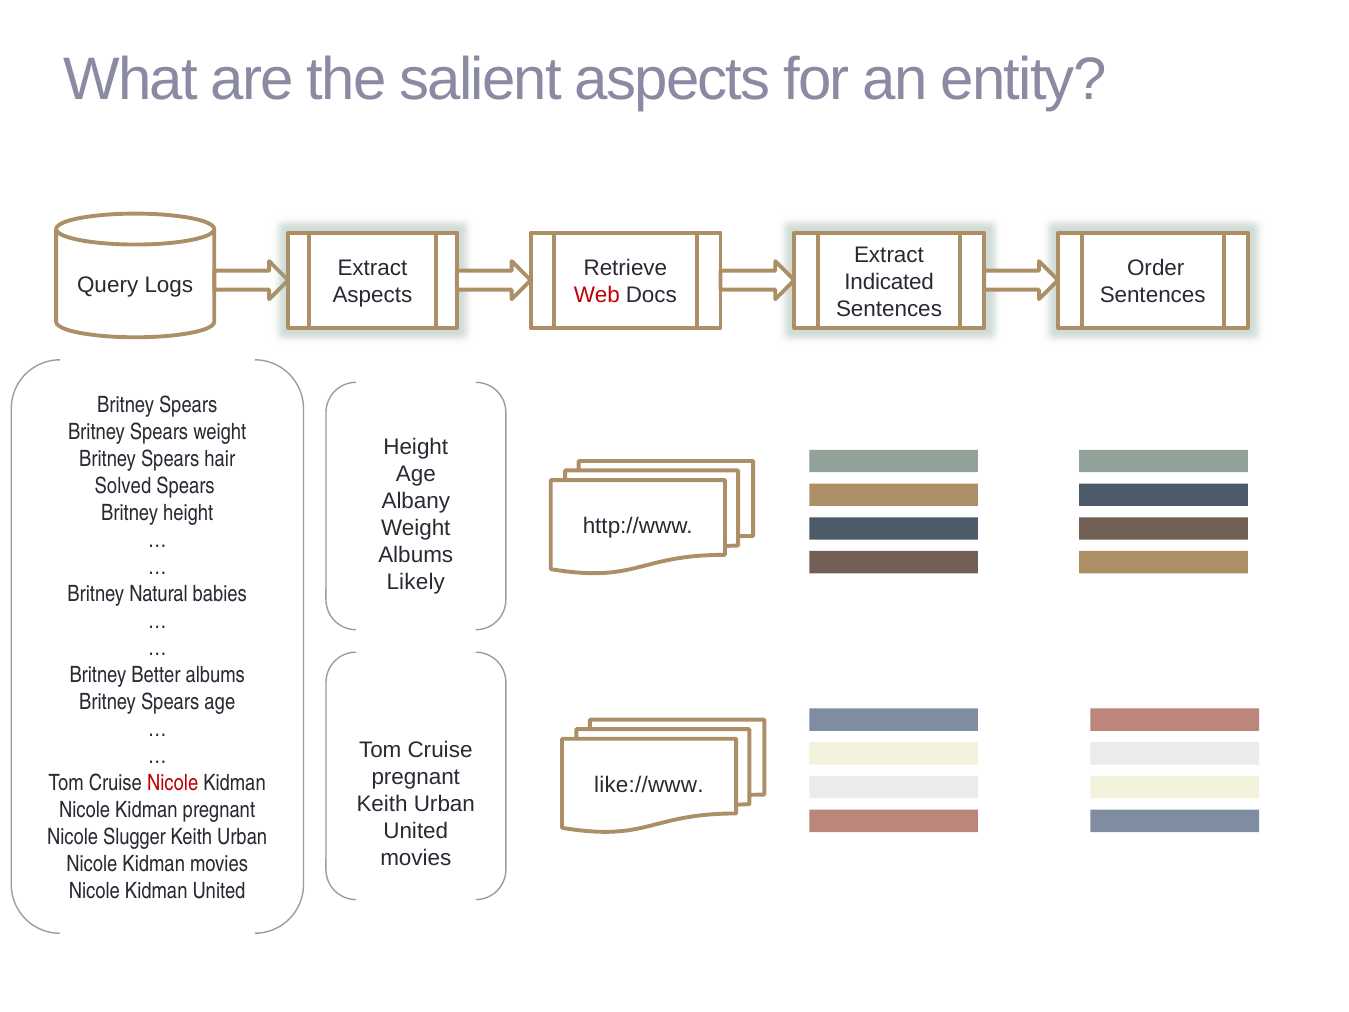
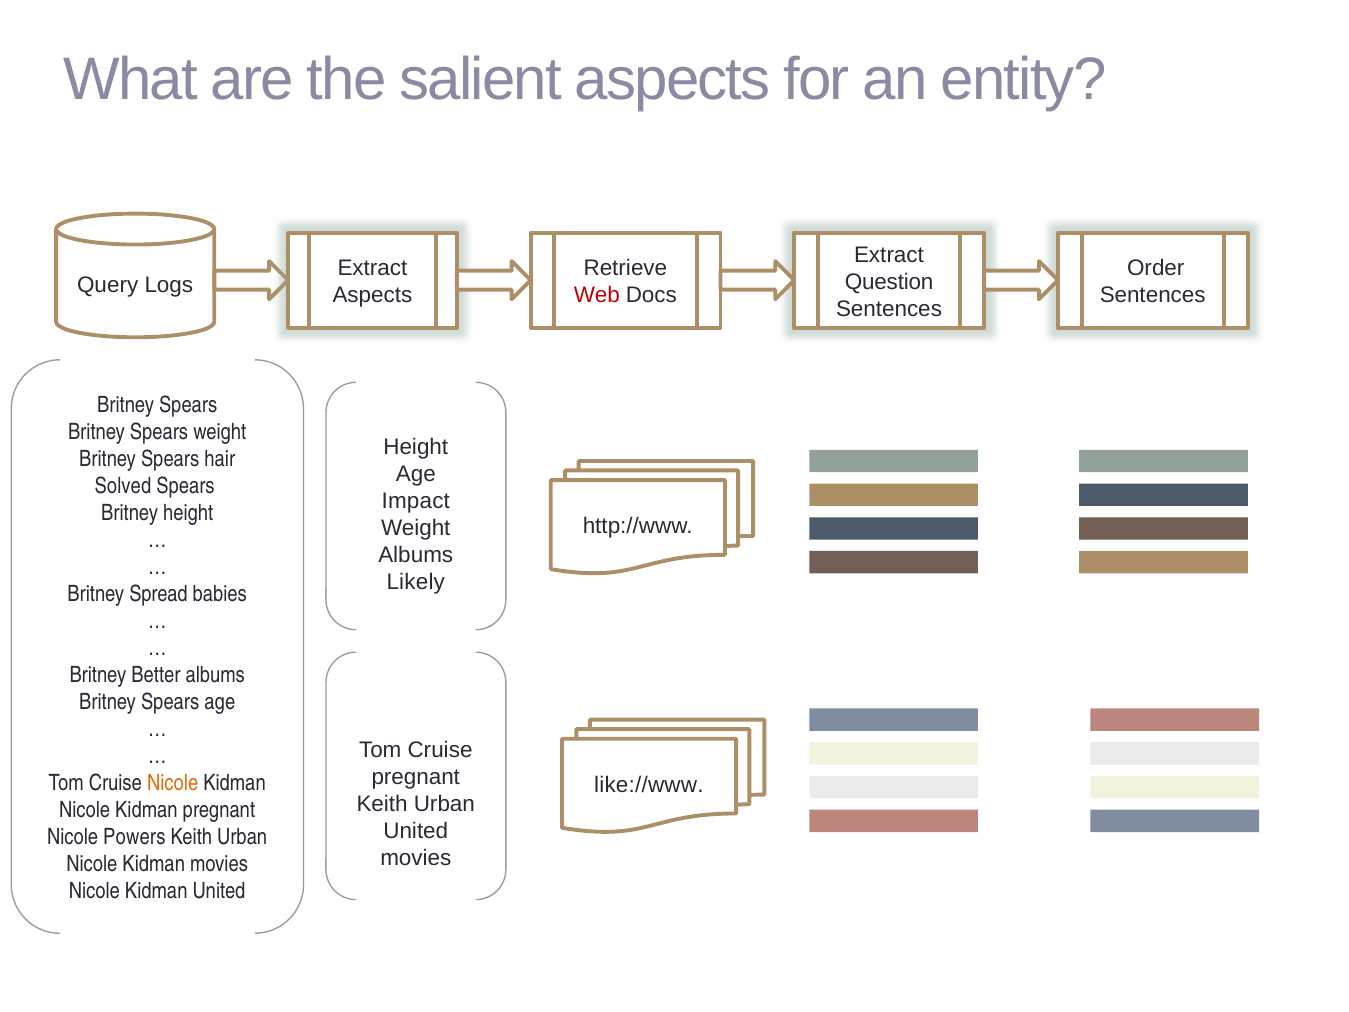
Indicated: Indicated -> Question (889, 282)
Albany: Albany -> Impact (416, 501)
Natural: Natural -> Spread (158, 594)
Nicole colour: red -> orange (173, 783)
Slugger: Slugger -> Powers (134, 837)
